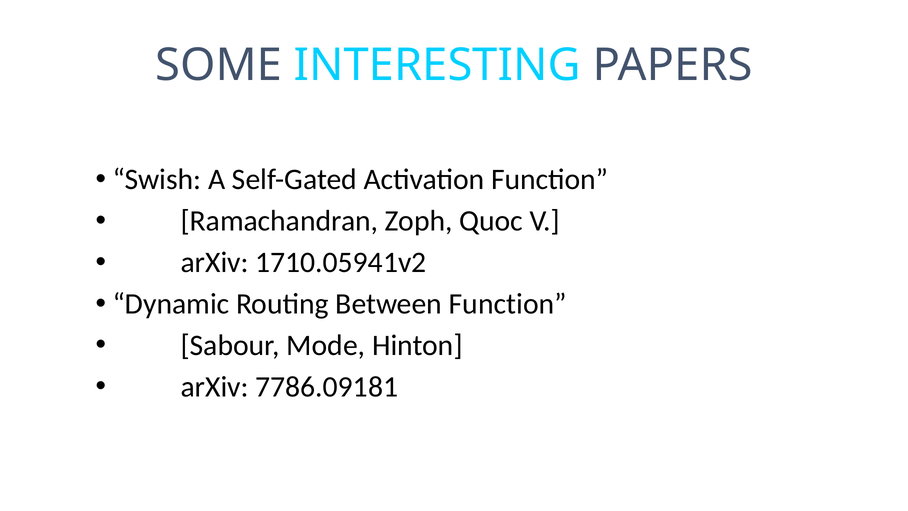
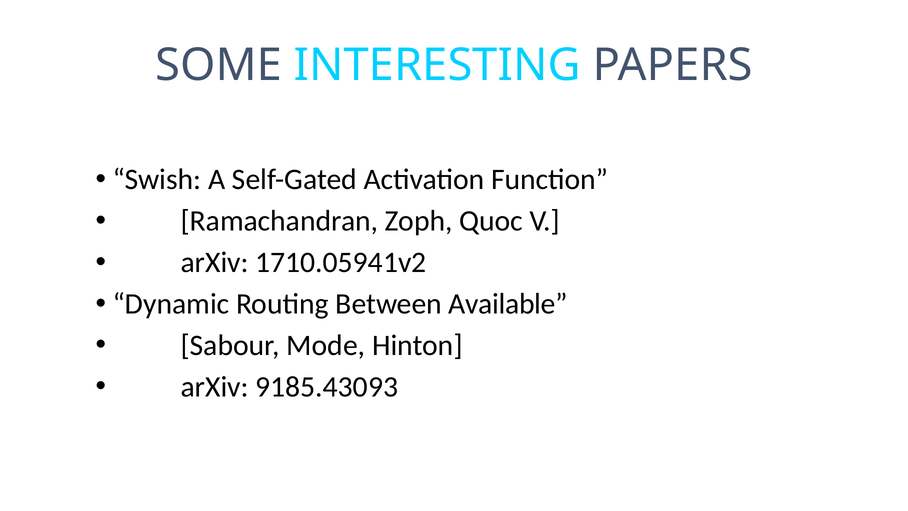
Between Function: Function -> Available (508, 304)
7786.09181: 7786.09181 -> 9185.43093 (327, 387)
